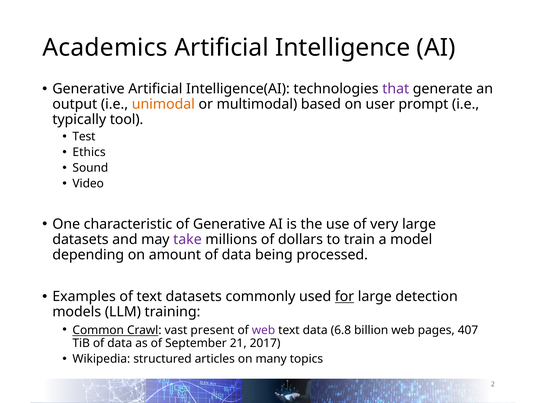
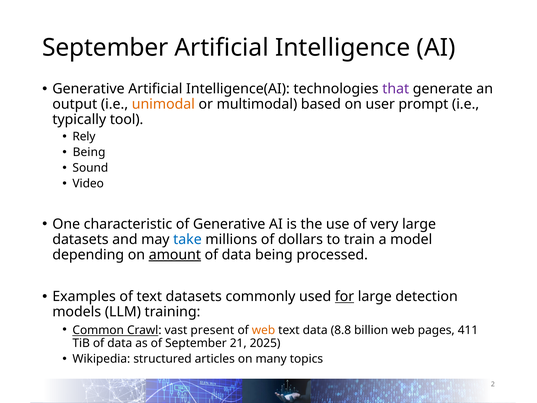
Academics: Academics -> September (105, 48)
Test: Test -> Rely (84, 136)
Ethics: Ethics -> Being (89, 152)
take colour: purple -> blue (187, 239)
amount underline: none -> present (175, 255)
web colour: purple -> orange (264, 330)
6.8: 6.8 -> 8.8 (341, 330)
407: 407 -> 411 (468, 330)
2017: 2017 -> 2025 (265, 343)
